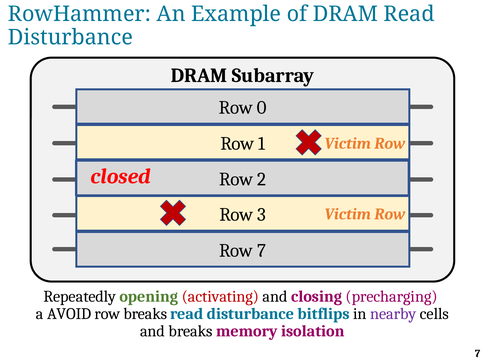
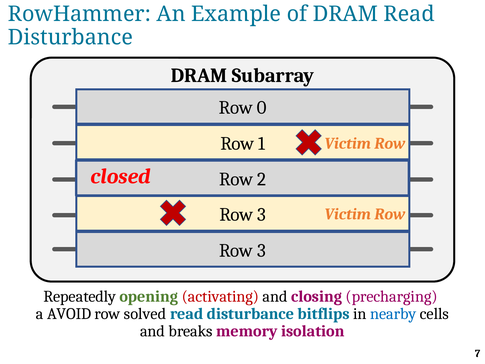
7: 7 -> 3 (262, 250)
row breaks: breaks -> solved (145, 314)
nearby colour: purple -> blue (393, 314)
